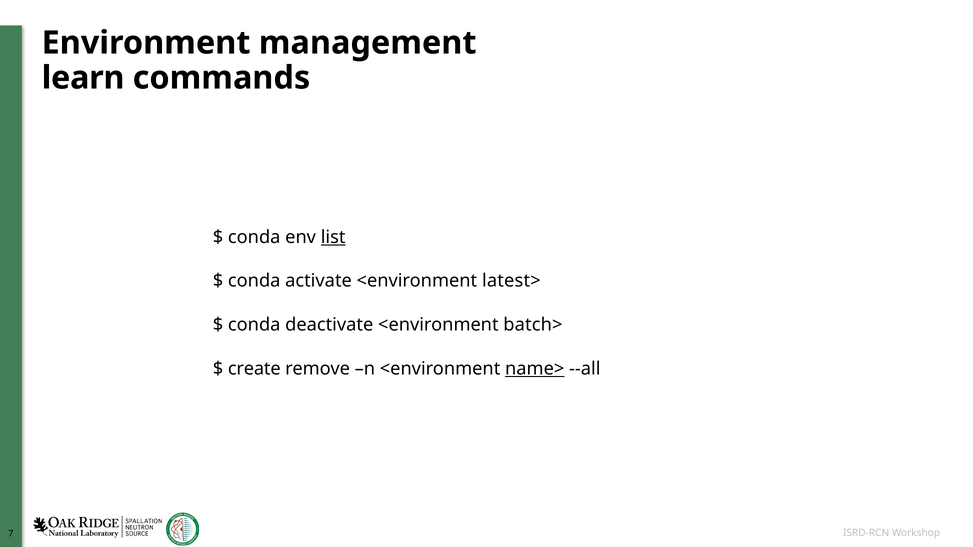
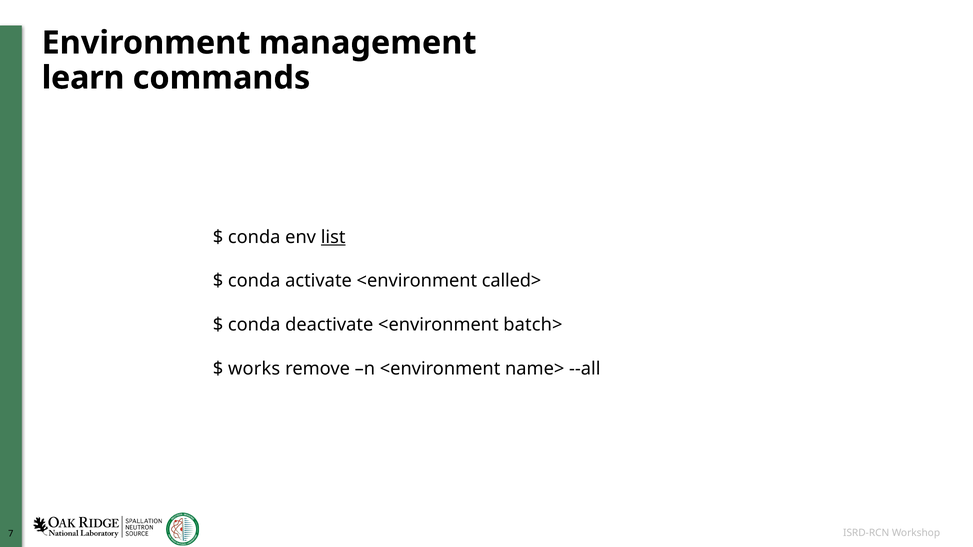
latest>: latest> -> called> (512, 281)
create: create -> works (254, 369)
name> underline: present -> none (535, 369)
